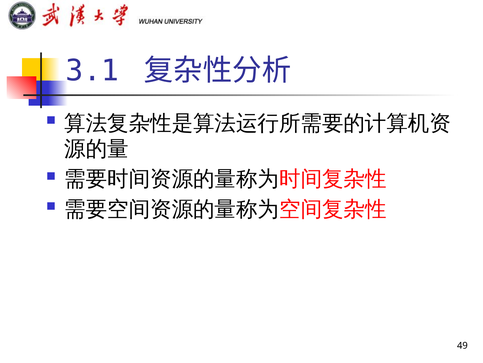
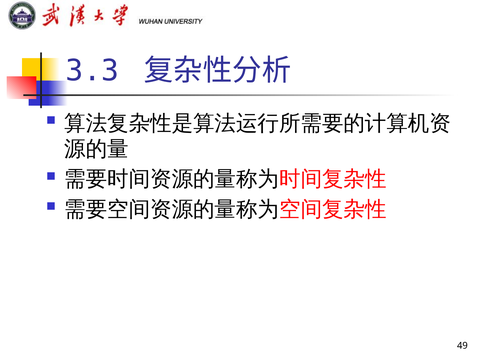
3.1: 3.1 -> 3.3 (92, 70)
